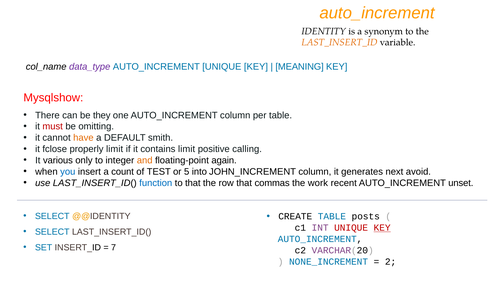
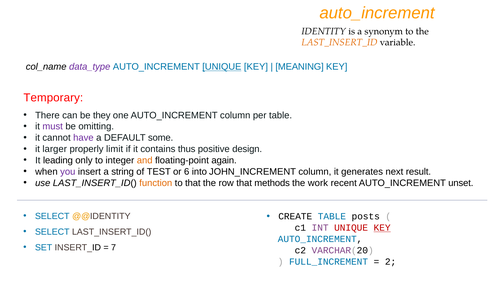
UNIQUE underline: none -> present (222, 67)
Mysqlshow: Mysqlshow -> Temporary (53, 98)
must colour: red -> purple (53, 126)
have colour: orange -> purple (83, 138)
smith: smith -> some (161, 138)
fclose: fclose -> larger (55, 149)
contains limit: limit -> thus (187, 149)
calling: calling -> design (247, 149)
various: various -> leading (58, 160)
you colour: blue -> purple (68, 172)
count: count -> string (123, 172)
5: 5 -> 6 (187, 172)
avoid: avoid -> result (418, 172)
function colour: blue -> orange (156, 183)
commas: commas -> methods (272, 183)
NONE_INCREMENT: NONE_INCREMENT -> FULL_INCREMENT (329, 261)
